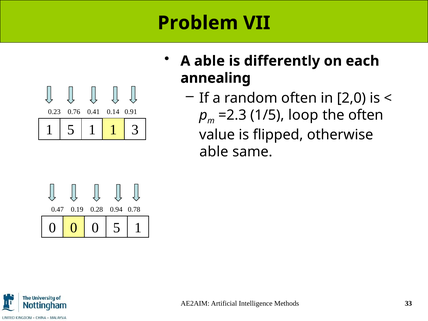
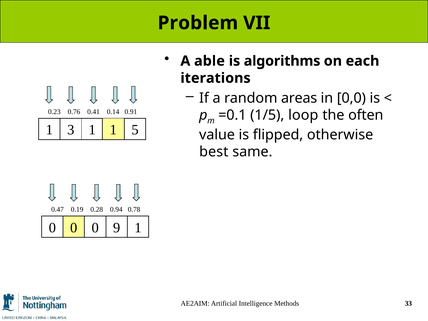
differently: differently -> algorithms (282, 61)
annealing: annealing -> iterations (216, 78)
random often: often -> areas (299, 98)
2,0: 2,0 -> 0,0 (351, 98)
=2.3: =2.3 -> =0.1 (232, 115)
1 5: 5 -> 3 (71, 130)
3: 3 -> 5 (135, 130)
able: able -> best (214, 152)
0 5: 5 -> 9 (117, 228)
